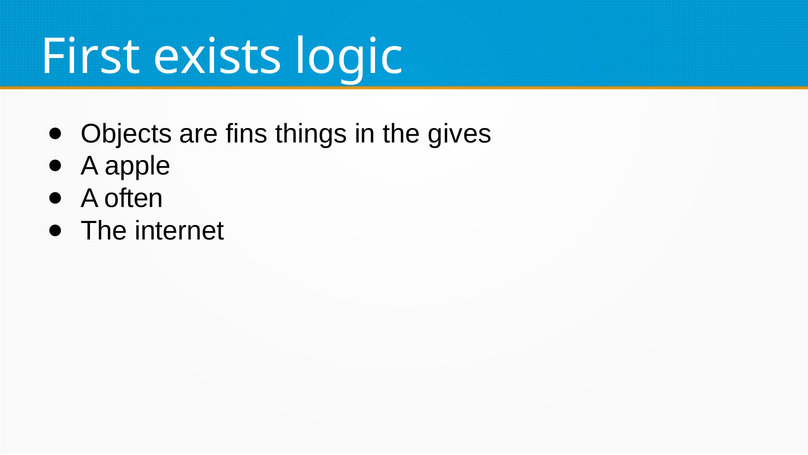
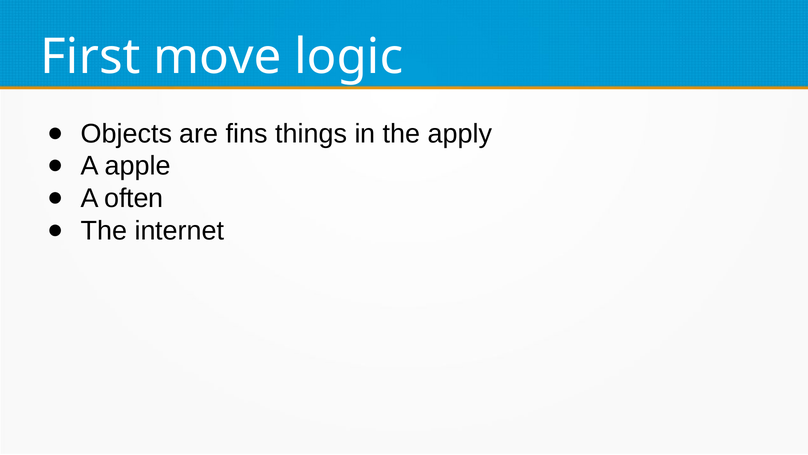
exists: exists -> move (217, 57)
gives: gives -> apply (460, 133)
